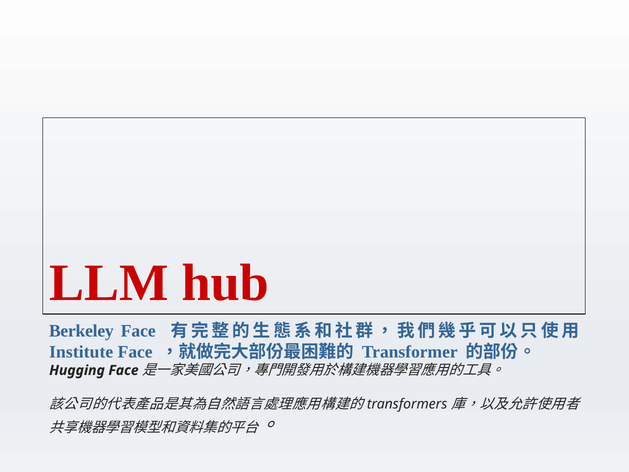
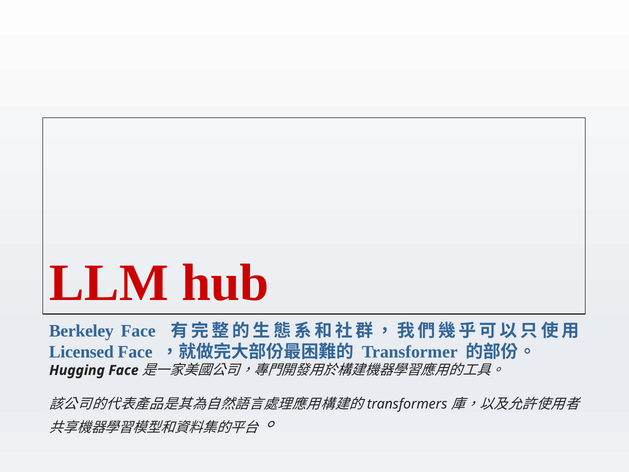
Institute: Institute -> Licensed (81, 352)
